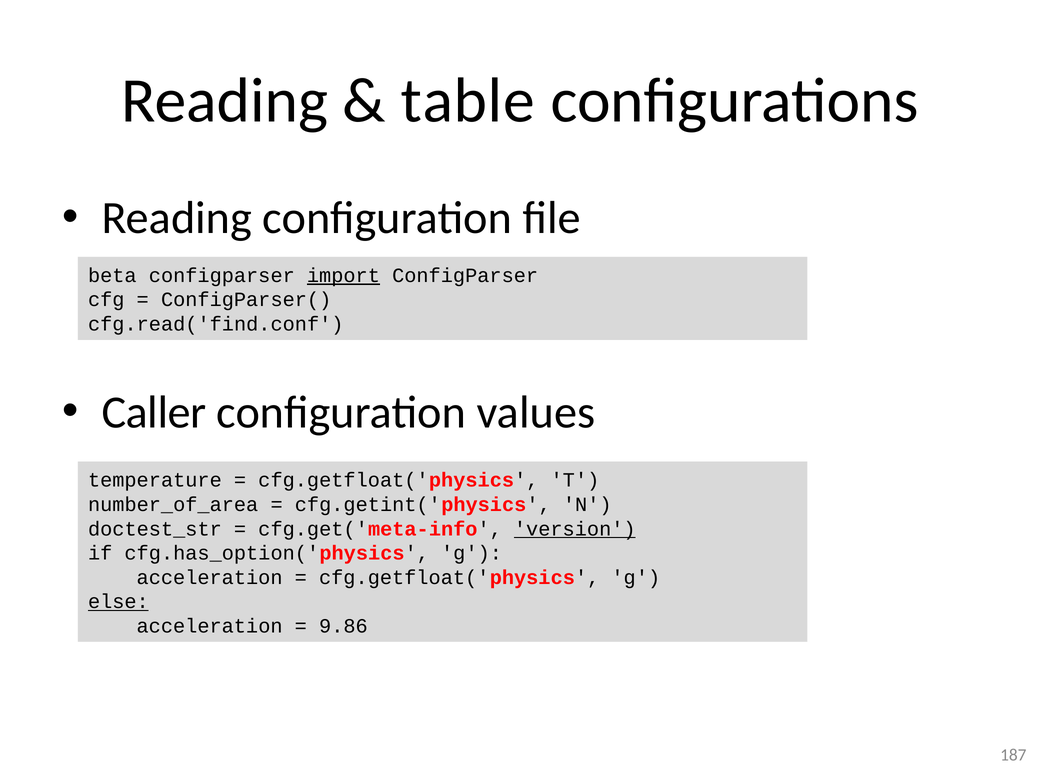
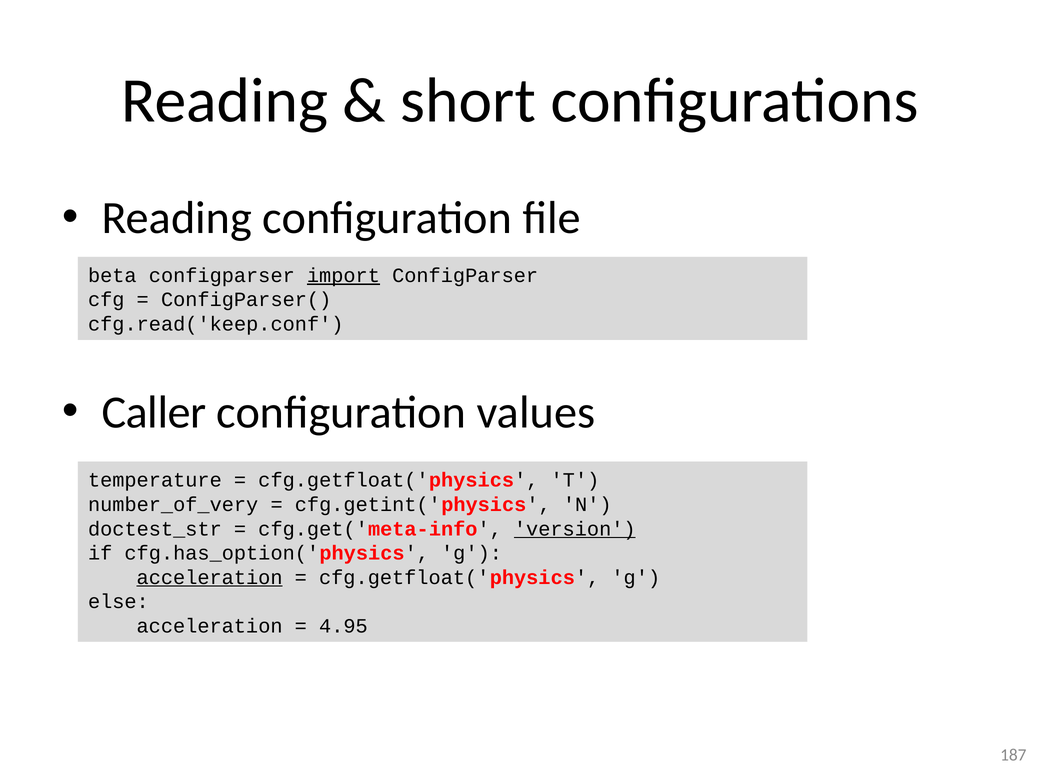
table: table -> short (468, 101)
cfg.read('find.conf: cfg.read('find.conf -> cfg.read('keep.conf (216, 324)
number_of_area: number_of_area -> number_of_very (173, 505)
acceleration underline: none -> present (210, 578)
else underline: present -> none (118, 602)
9.86: 9.86 -> 4.95 (343, 627)
